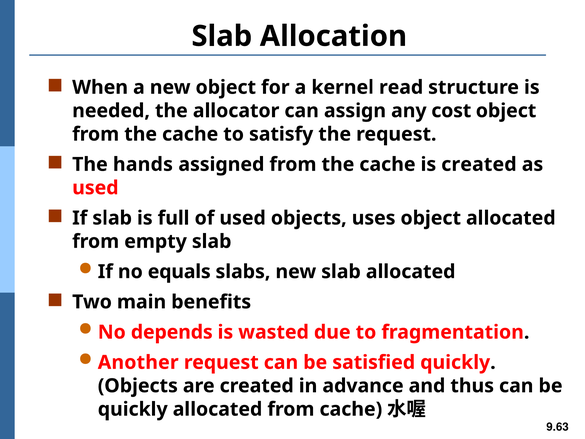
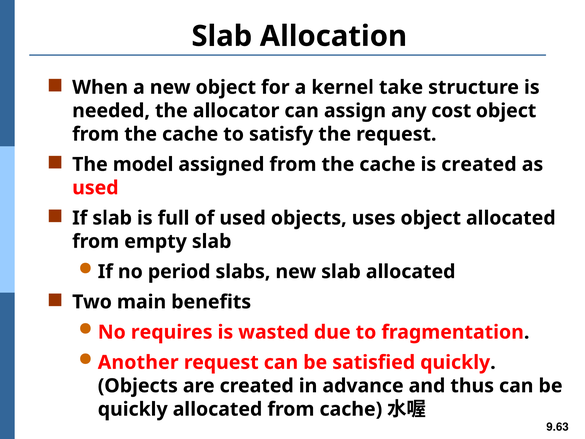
read: read -> take (401, 87)
hands: hands -> model (143, 164)
equals: equals -> period (179, 272)
depends: depends -> requires (172, 332)
